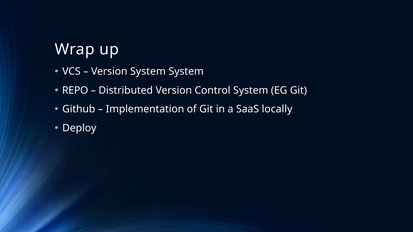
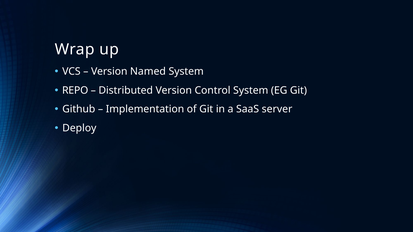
Version System: System -> Named (148, 72)
locally: locally -> server (277, 109)
